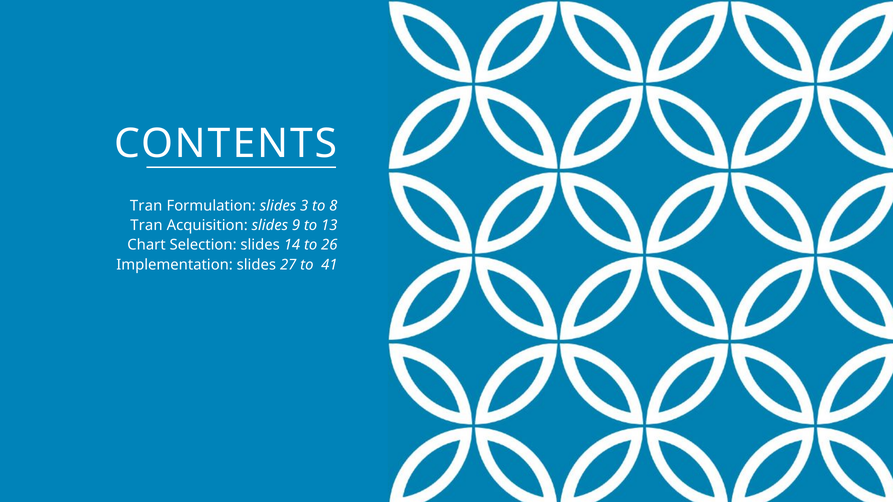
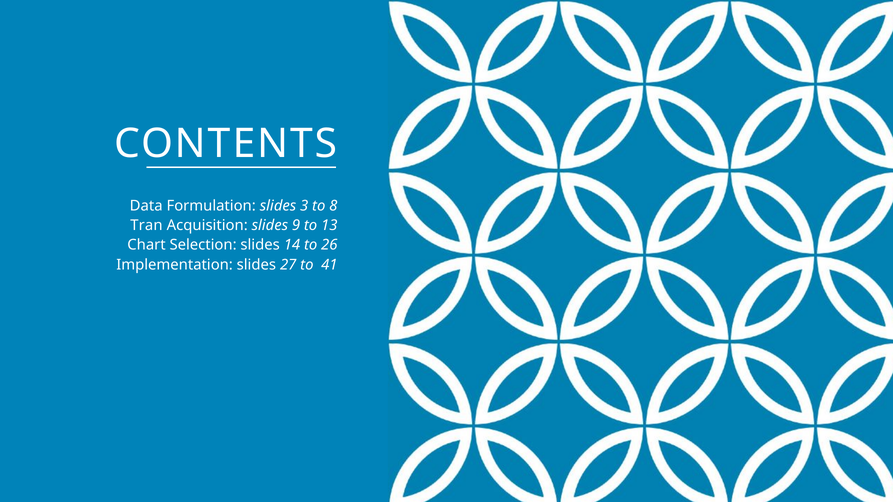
Tran: Tran -> Data (146, 206)
